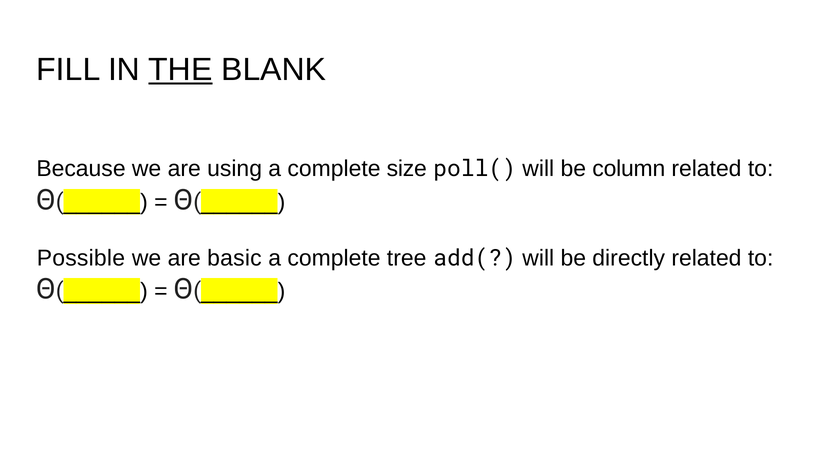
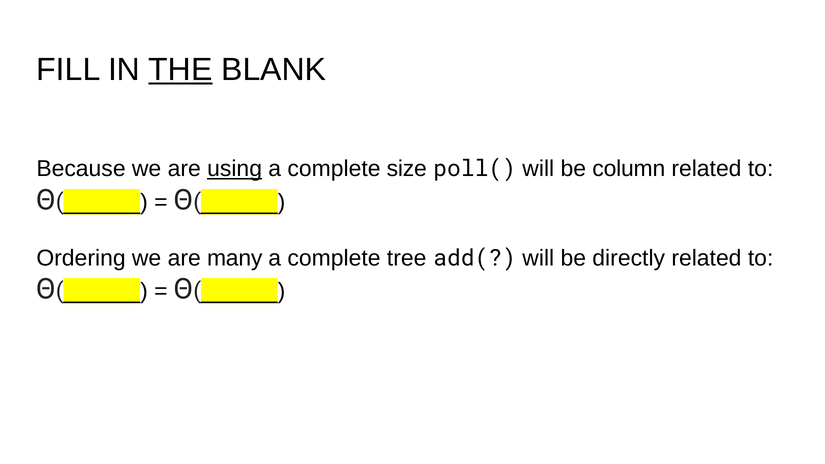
using underline: none -> present (235, 169)
Possible: Possible -> Ordering (81, 258)
basic: basic -> many (235, 258)
